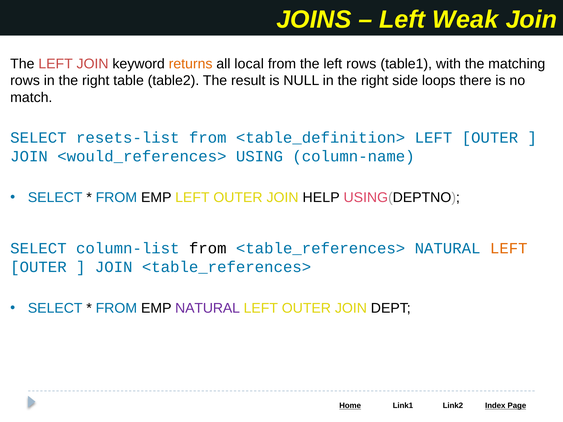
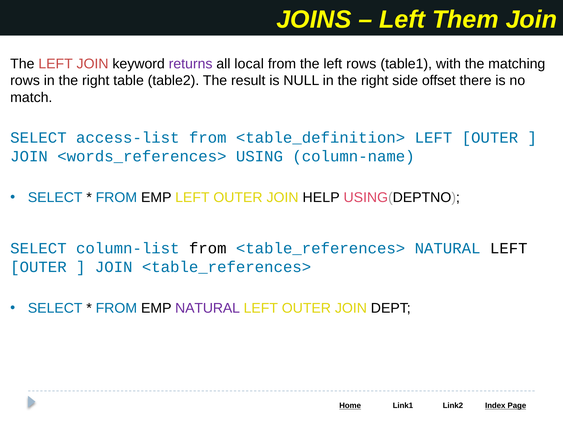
Weak: Weak -> Them (465, 20)
returns colour: orange -> purple (191, 64)
loops: loops -> offset (439, 81)
resets-list: resets-list -> access-list (128, 138)
<would_references>: <would_references> -> <words_references> (142, 157)
LEFT colour: orange -> black (509, 249)
